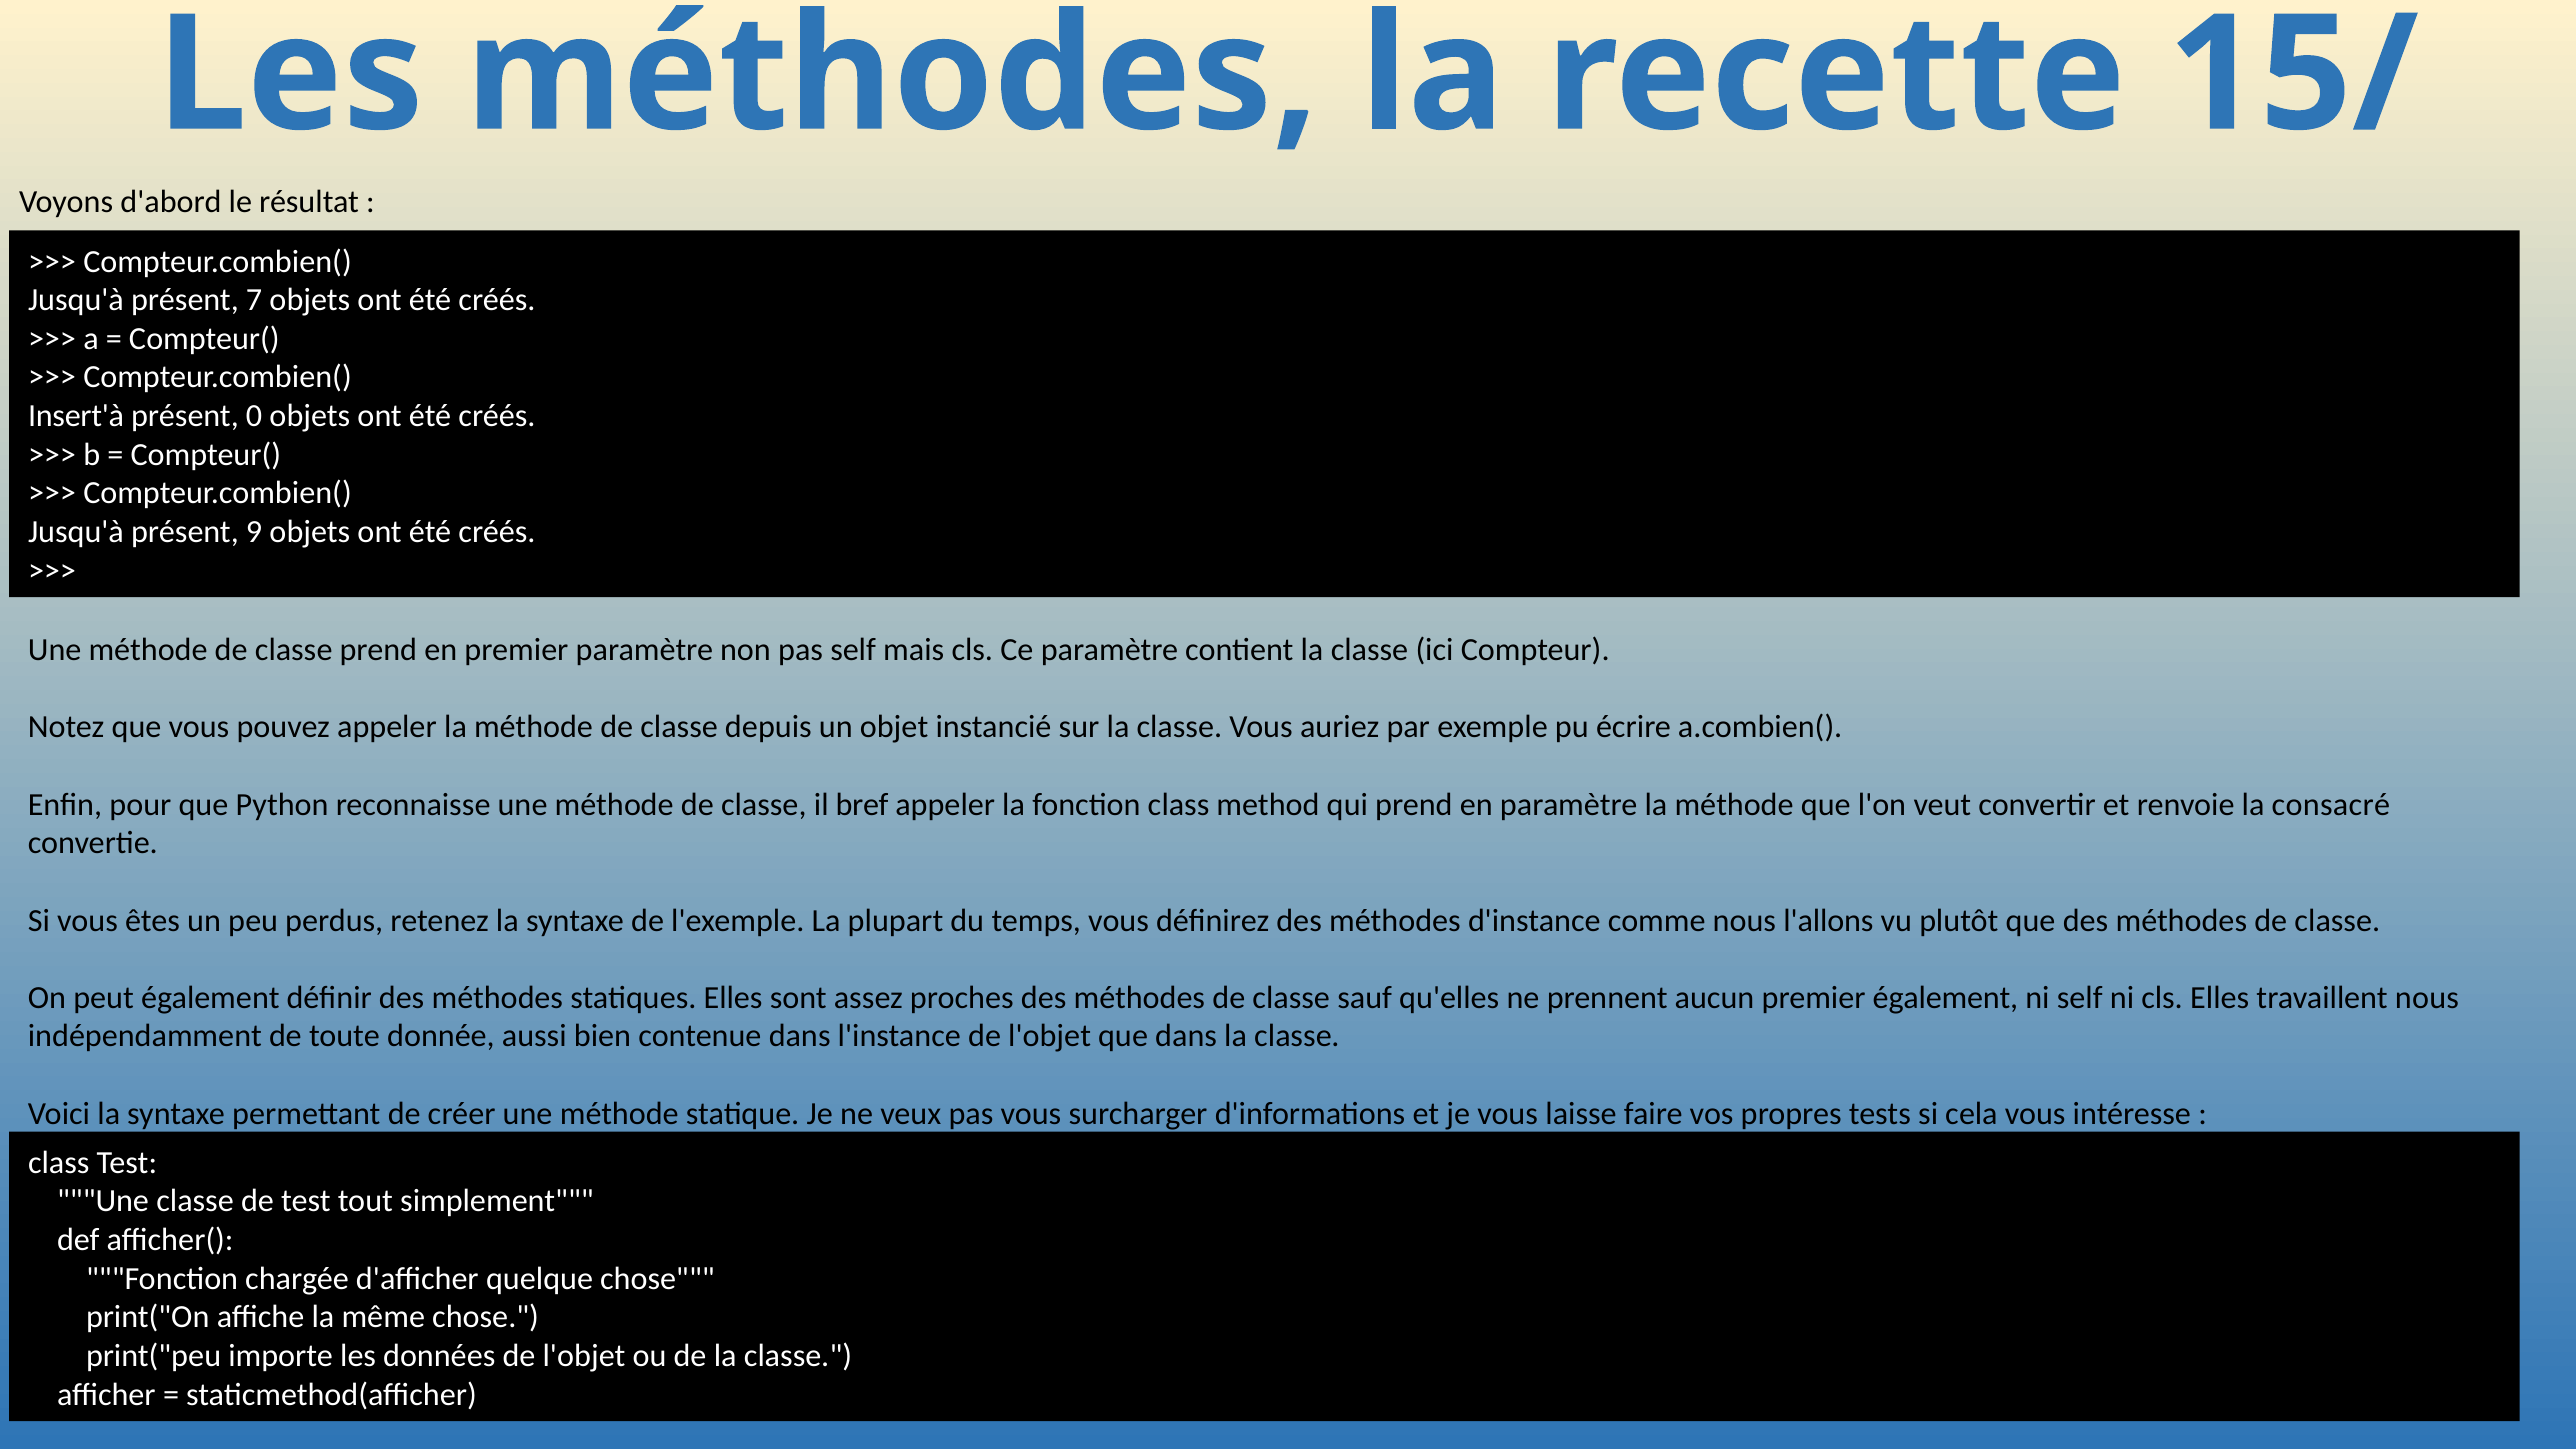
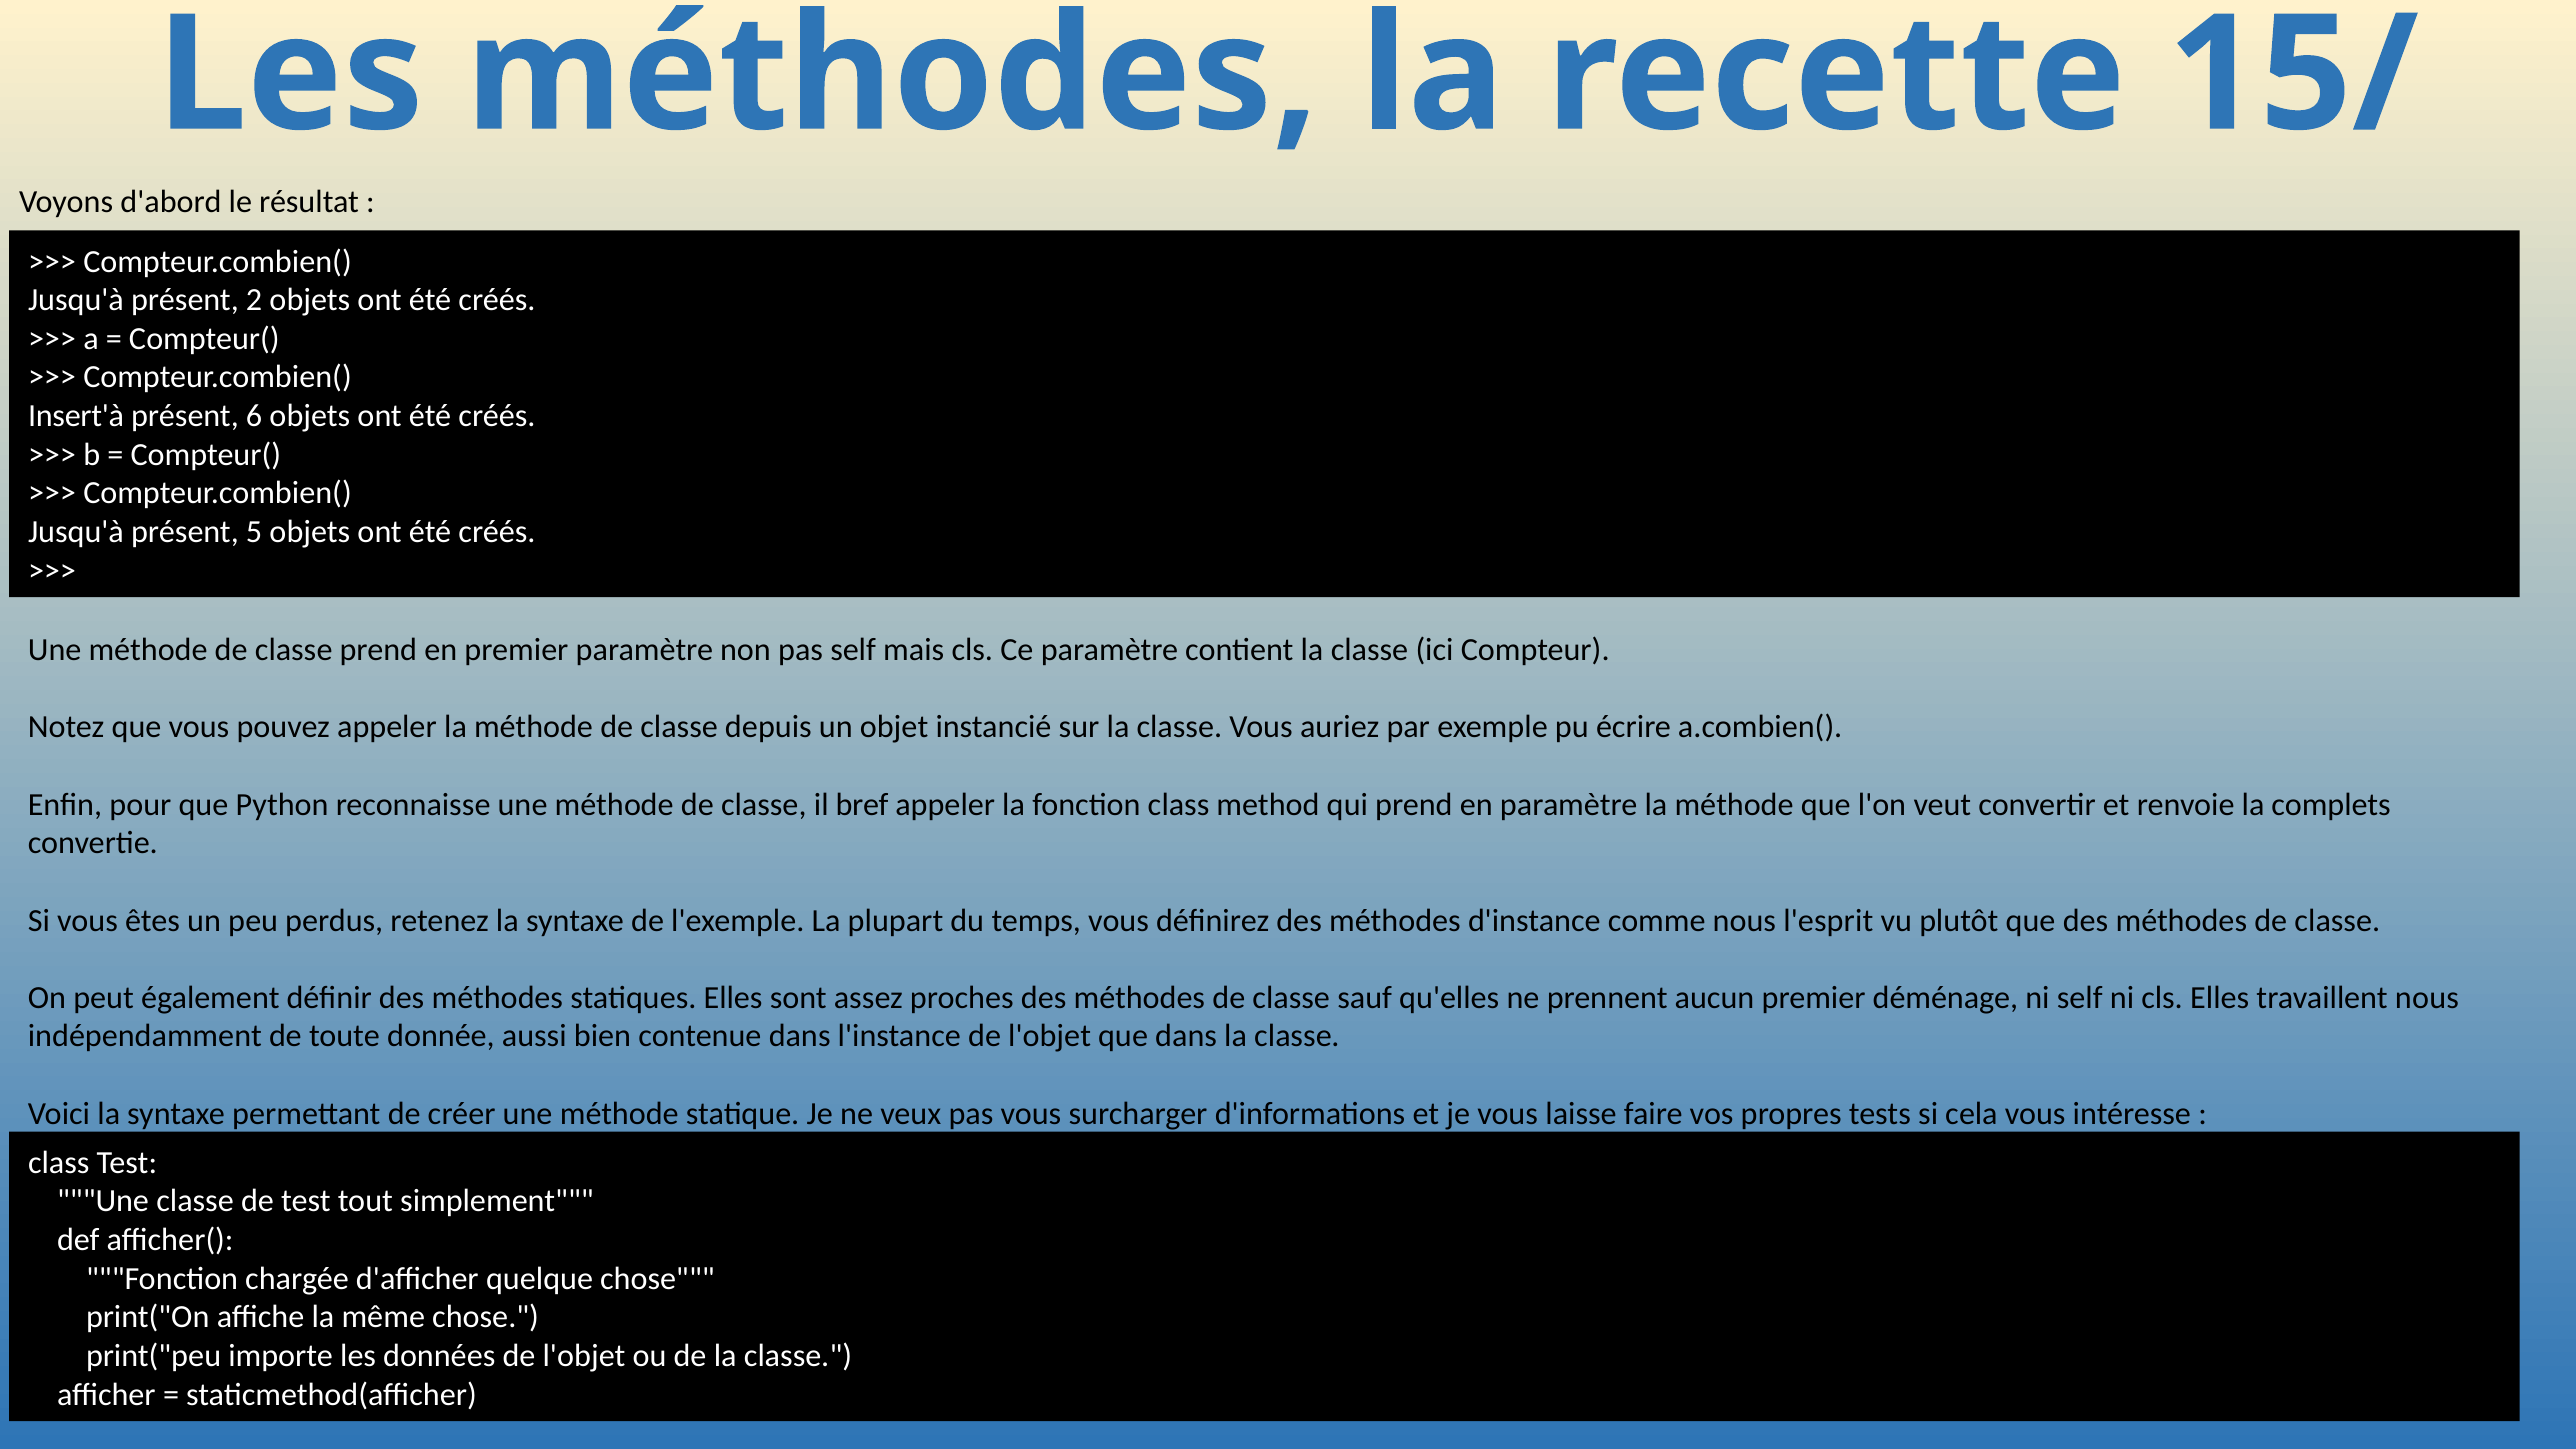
7: 7 -> 2 (254, 300)
0: 0 -> 6 (254, 416)
9: 9 -> 5 (254, 532)
consacré: consacré -> complets (2331, 804)
l'allons: l'allons -> l'esprit (1828, 920)
premier également: également -> déménage (1945, 998)
